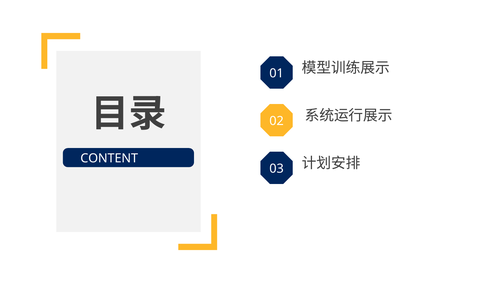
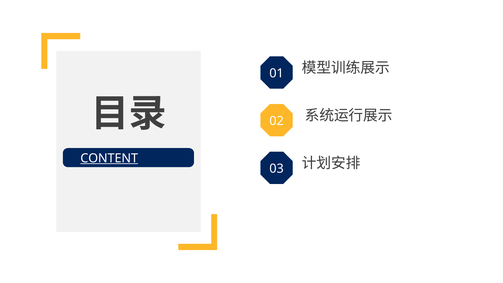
CONTENT underline: none -> present (109, 158)
